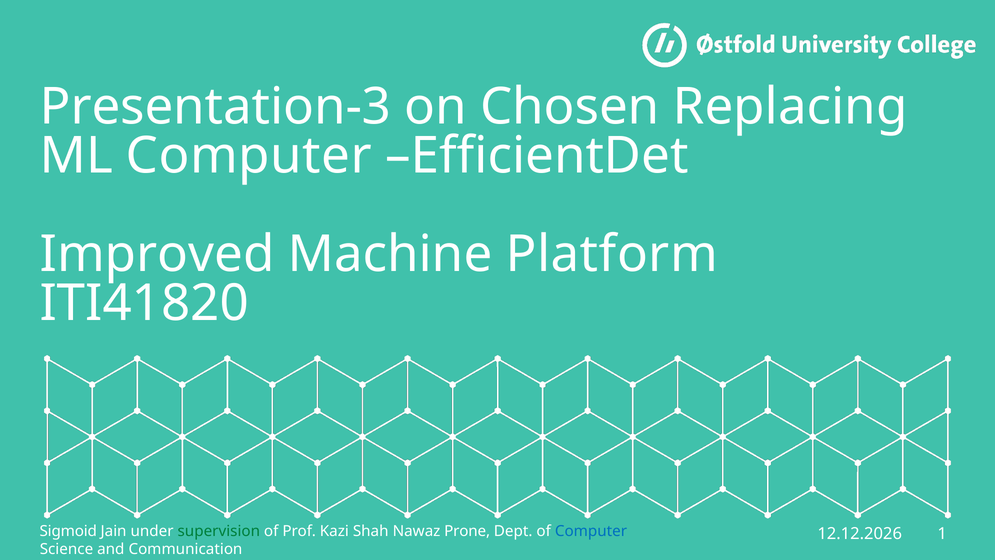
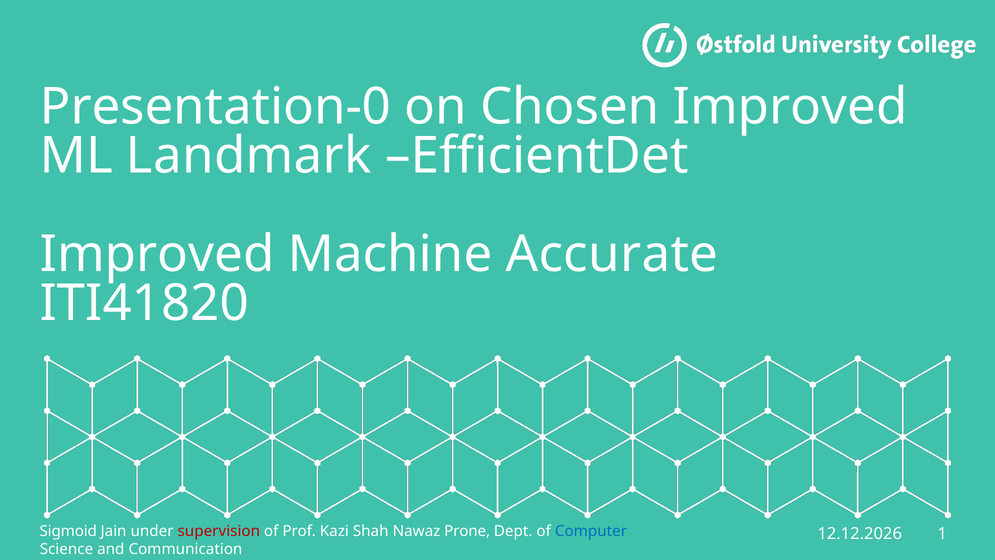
Presentation-3: Presentation-3 -> Presentation-0 (215, 107)
Chosen Replacing: Replacing -> Improved (790, 107)
ML Computer: Computer -> Landmark (249, 156)
Platform: Platform -> Accurate (612, 254)
supervision colour: green -> red (219, 531)
